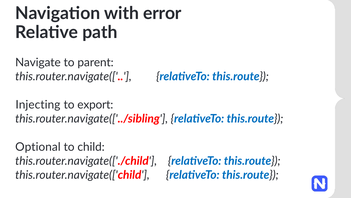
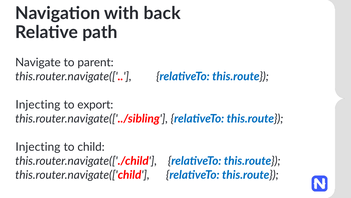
error: error -> back (162, 13)
Optional: Optional -> Injecting (38, 147)
